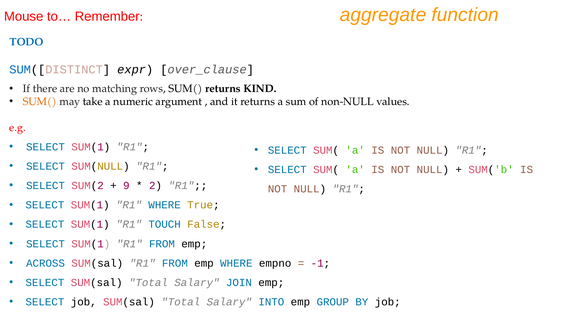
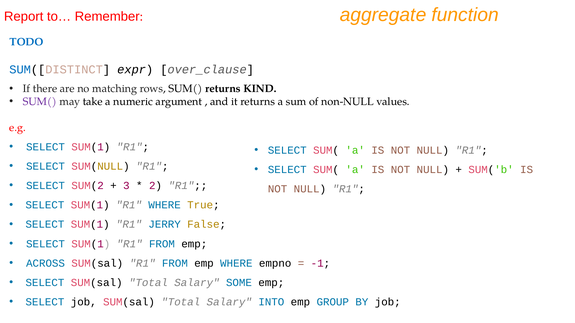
Mouse: Mouse -> Report (24, 16)
SUM( colour: orange -> purple (40, 102)
9: 9 -> 3 (126, 186)
TOUCH: TOUCH -> JERRY (165, 225)
JOIN: JOIN -> SOME (239, 283)
